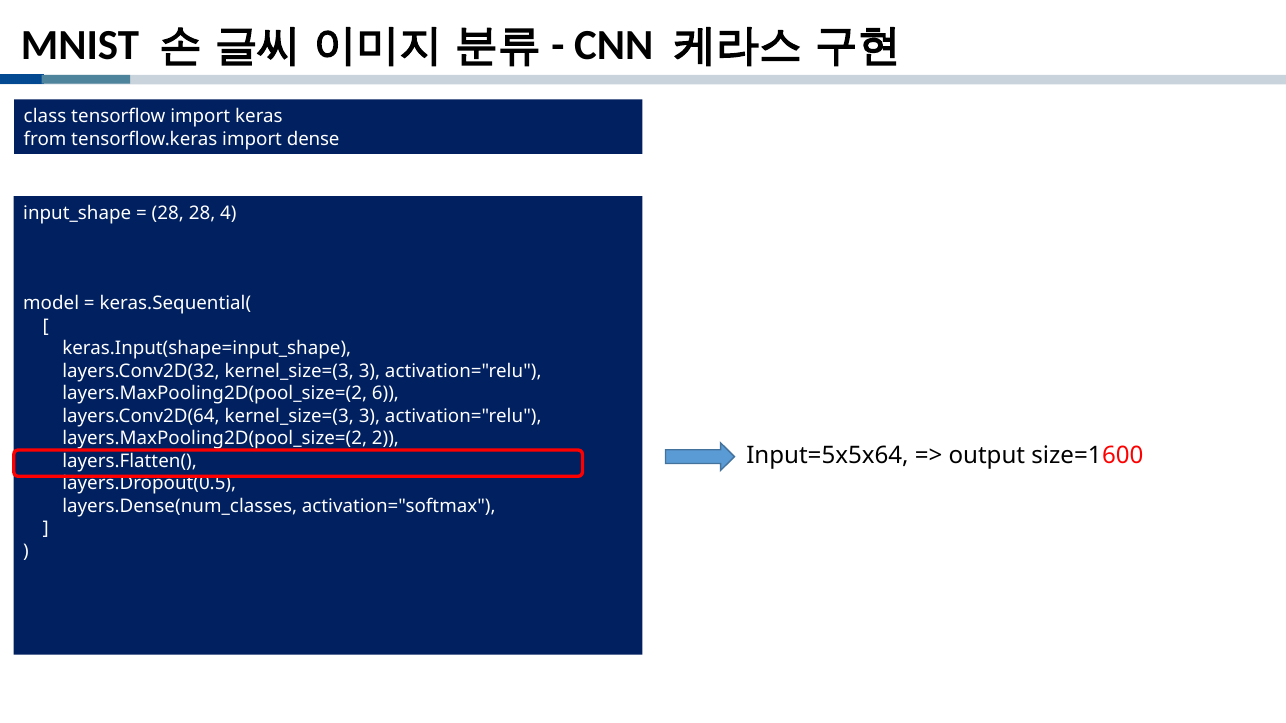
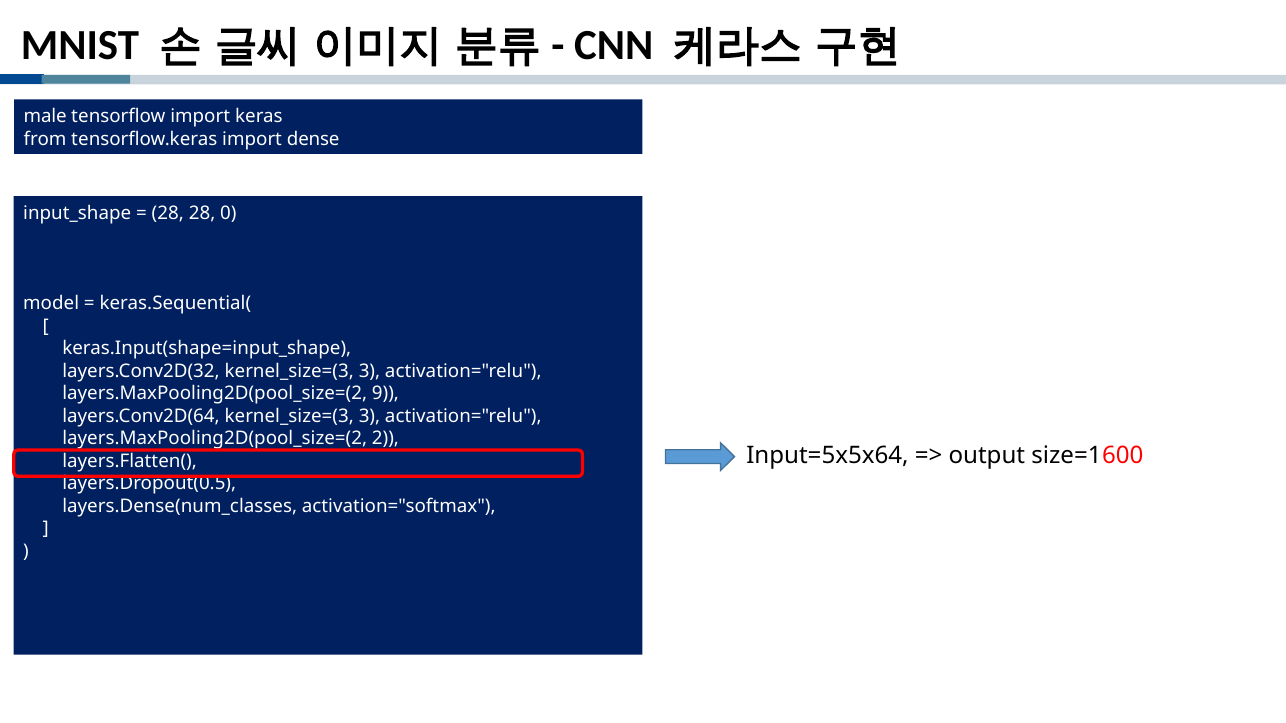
class: class -> male (45, 117)
4: 4 -> 0 (228, 214)
6: 6 -> 9 (385, 394)
